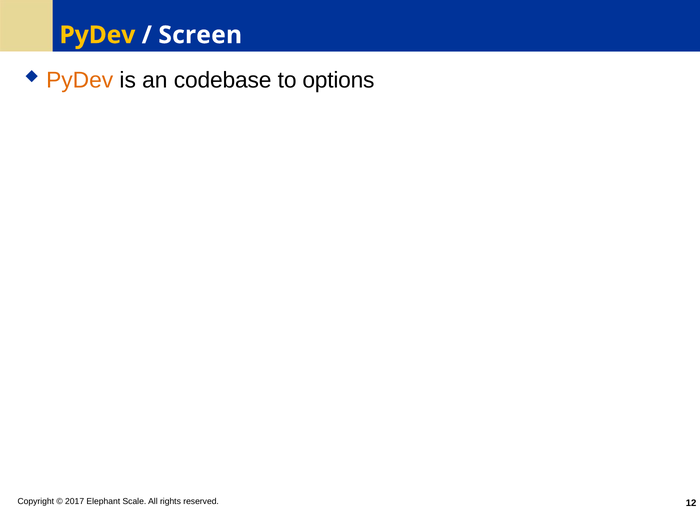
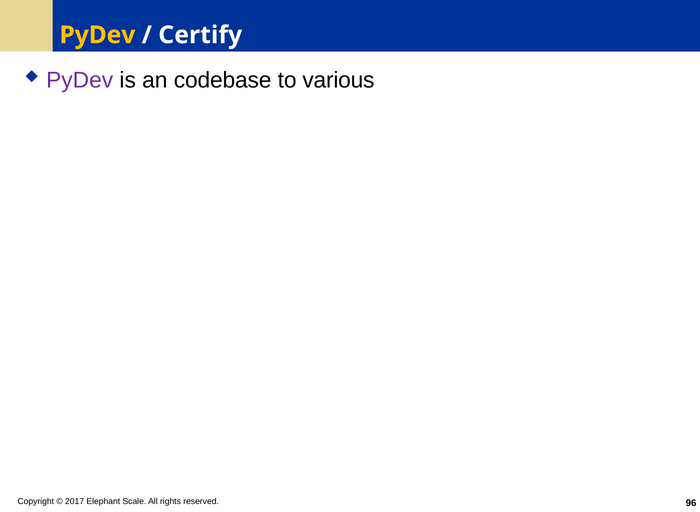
Screen: Screen -> Certify (200, 35)
PyDev colour: orange -> purple (80, 80)
options: options -> various (338, 80)
12: 12 -> 96 (691, 503)
